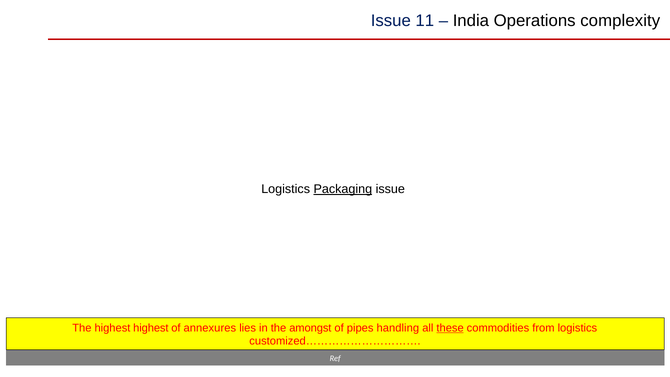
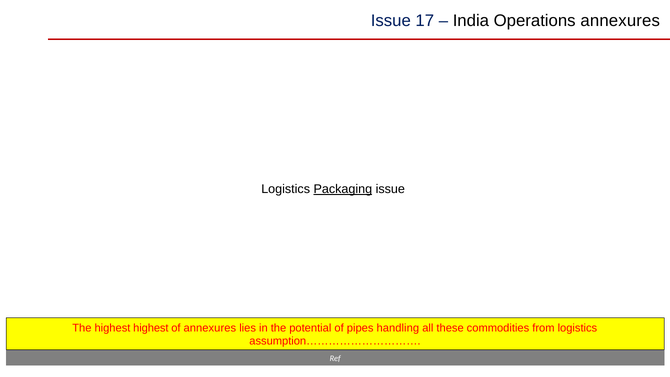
11: 11 -> 17 (425, 21)
Operations complexity: complexity -> annexures (620, 21)
amongst: amongst -> potential (310, 328)
these underline: present -> none (450, 328)
customized…………………………: customized………………………… -> assumption………………………… (335, 341)
